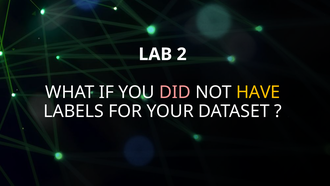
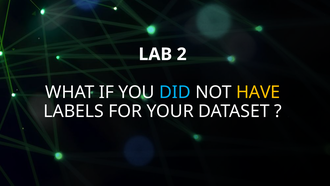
DID colour: pink -> light blue (175, 92)
